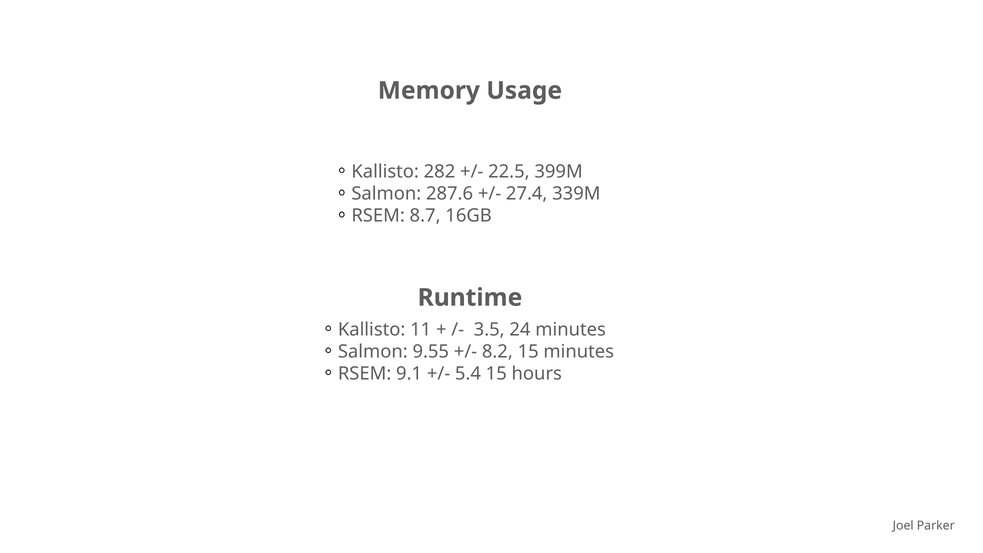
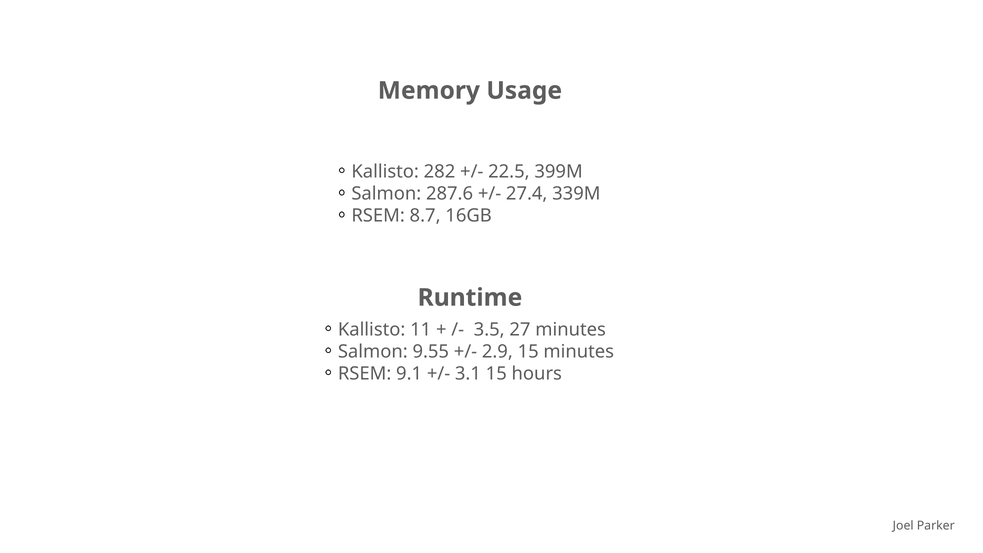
24: 24 -> 27 (520, 329)
8.2: 8.2 -> 2.9 (497, 352)
5.4: 5.4 -> 3.1 (468, 374)
